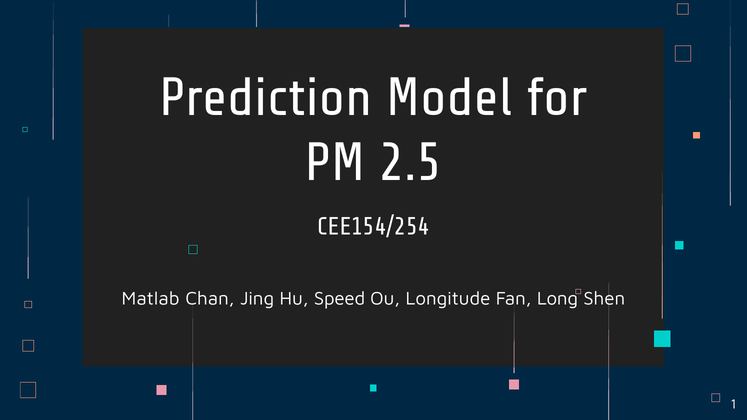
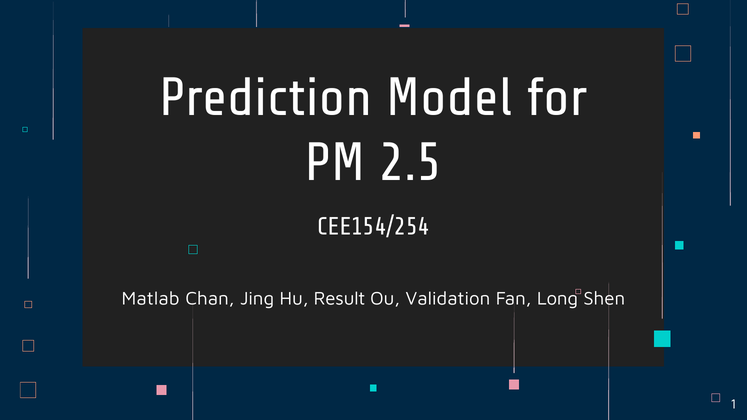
Speed: Speed -> Result (339, 299)
Longitude: Longitude -> Validation (448, 299)
